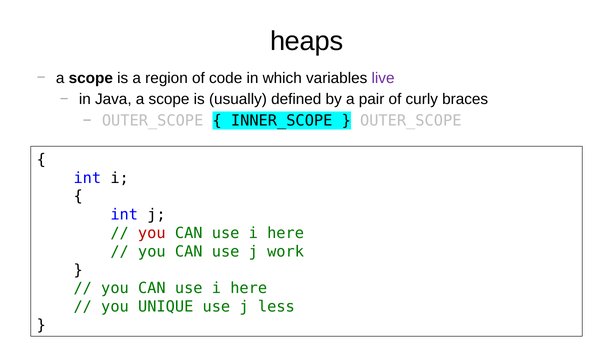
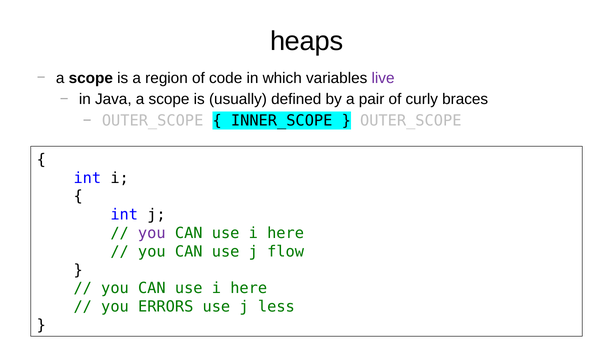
you colour: red -> purple (152, 233)
work: work -> flow (286, 251)
UNIQUE: UNIQUE -> ERRORS (166, 307)
